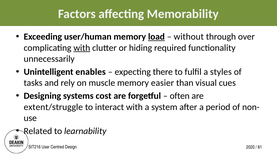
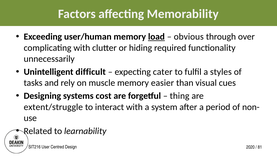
without: without -> obvious (189, 37)
with underline: present -> none (82, 48)
enables: enables -> difficult (91, 72)
there: there -> cater (163, 72)
often: often -> thing (180, 96)
